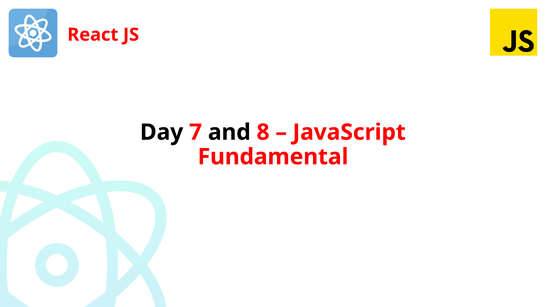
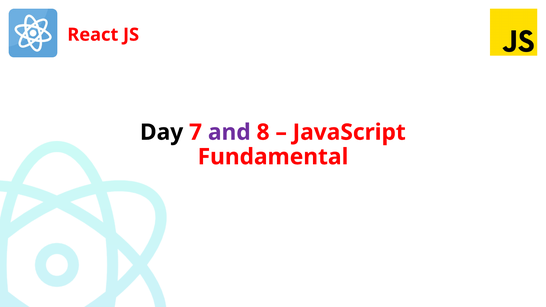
and colour: black -> purple (229, 132)
